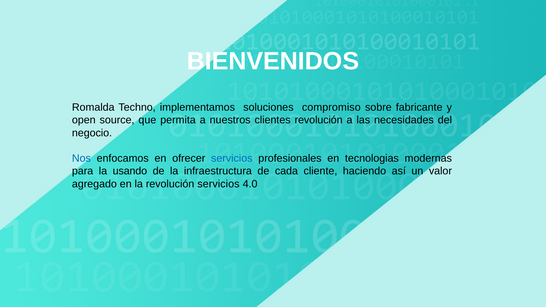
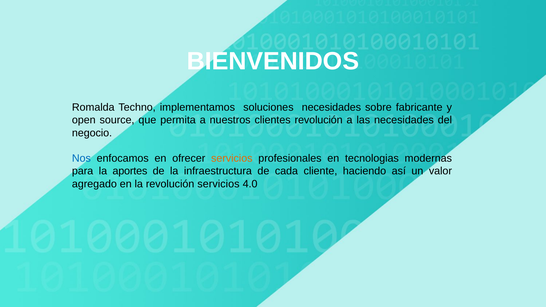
soluciones compromiso: compromiso -> necesidades (331, 107)
servicios colour: blue -> orange (232, 158)
usando: usando -> aportes (130, 171)
